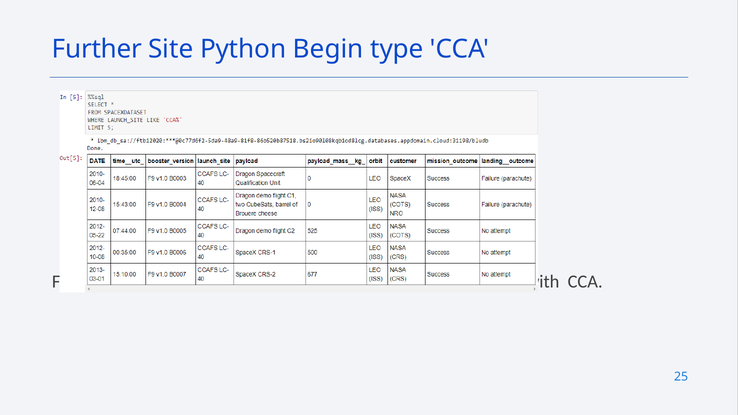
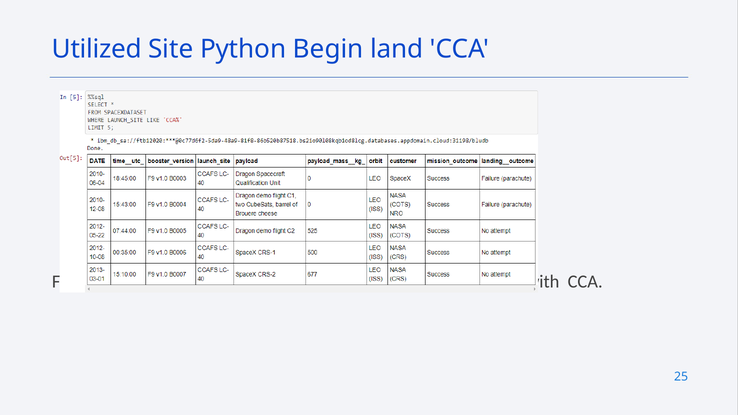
Further: Further -> Utilized (97, 49)
type: type -> land (397, 49)
